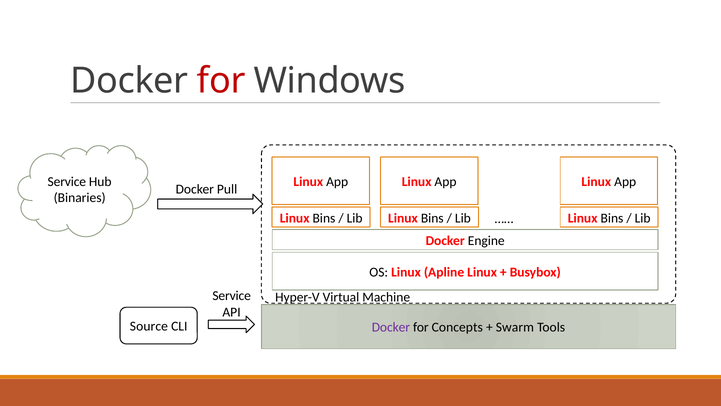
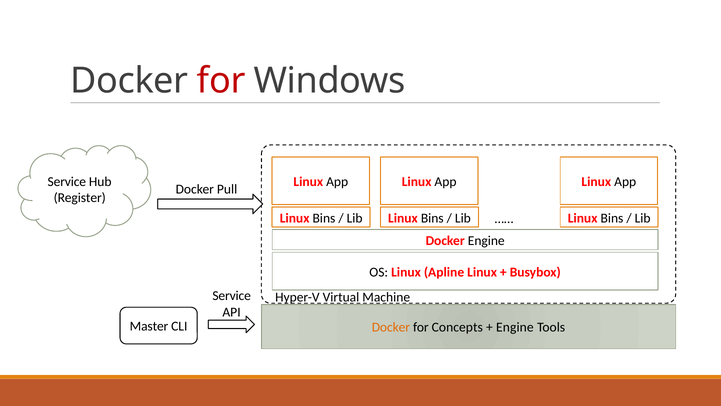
Binaries: Binaries -> Register (80, 198)
Source: Source -> Master (149, 326)
Docker colour: purple -> orange (391, 327)
Swarm: Swarm -> Engine (515, 327)
